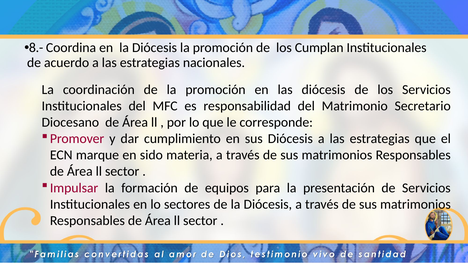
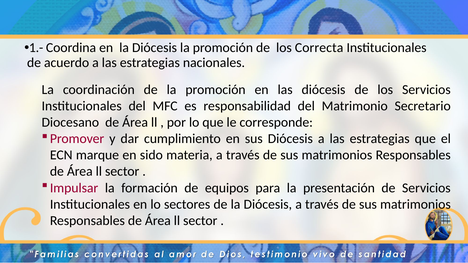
8.-: 8.- -> 1.- (36, 48)
Cumplan: Cumplan -> Correcta (319, 48)
